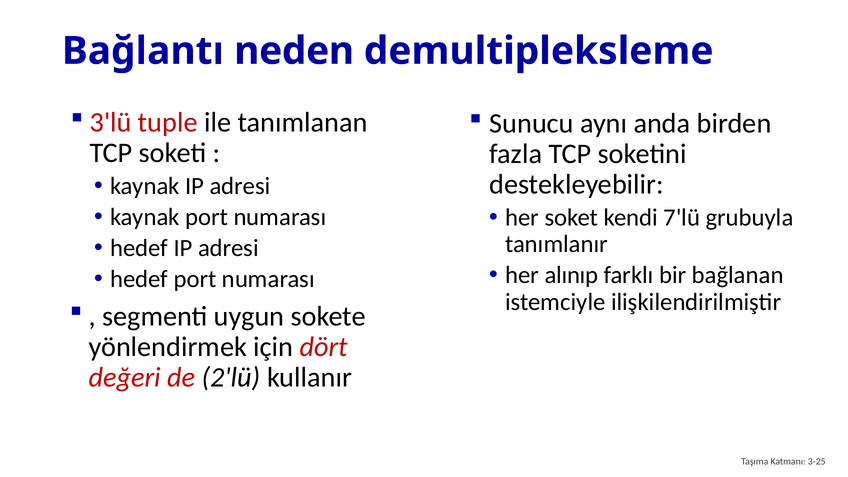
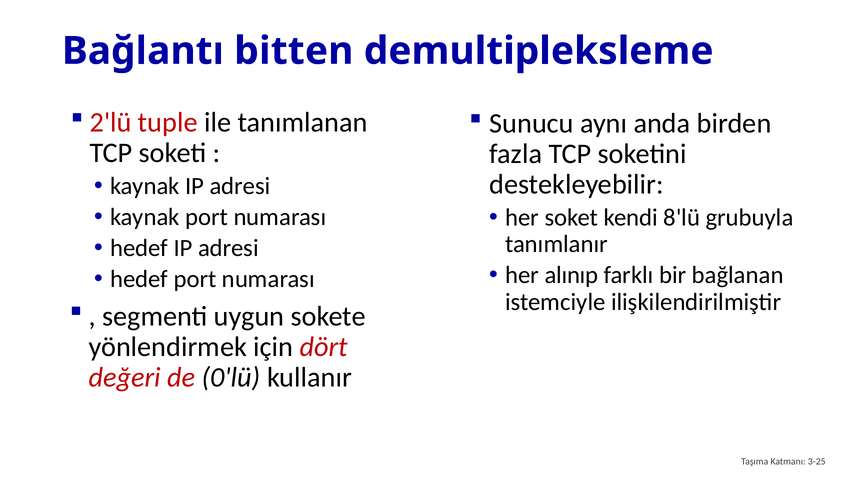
neden: neden -> bitten (294, 51)
3'lü: 3'lü -> 2'lü (111, 122)
7'lü: 7'lü -> 8'lü (682, 217)
2'lü: 2'lü -> 0'lü (231, 377)
